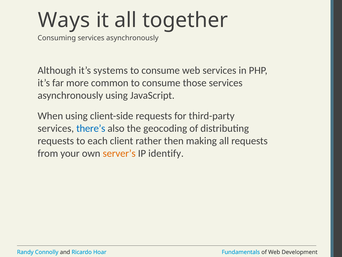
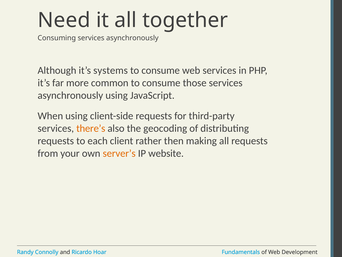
Ways: Ways -> Need (64, 20)
there’s colour: blue -> orange (91, 128)
identify: identify -> website (166, 153)
